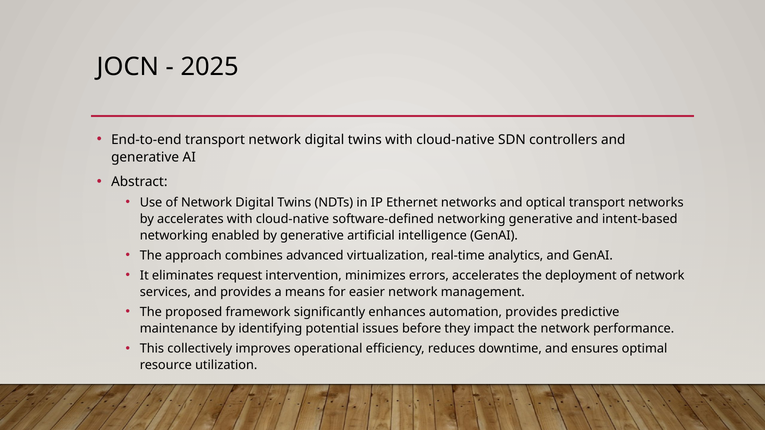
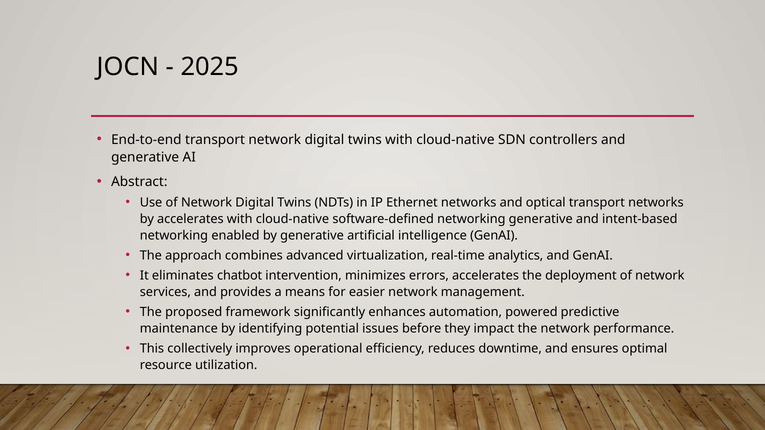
request: request -> chatbot (240, 276)
automation provides: provides -> powered (531, 312)
